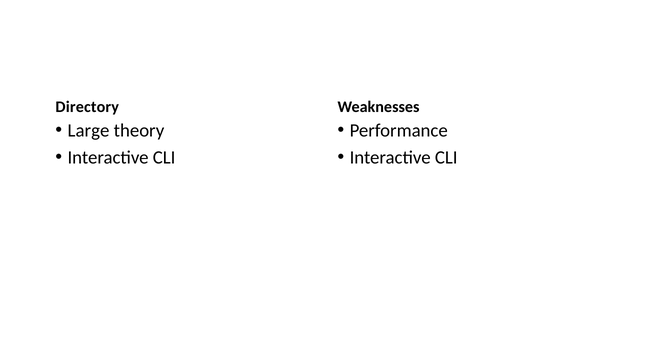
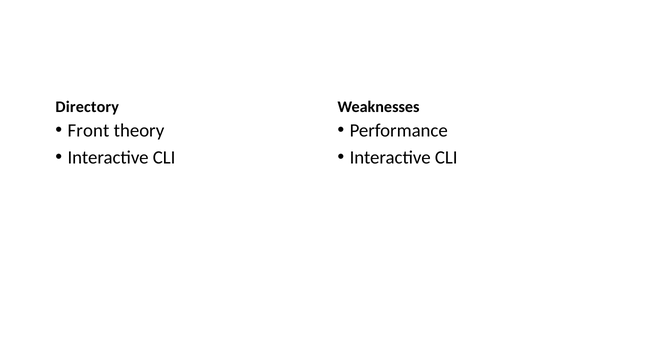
Large: Large -> Front (88, 130)
